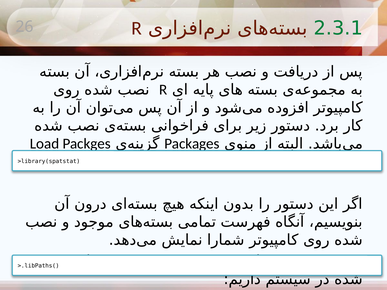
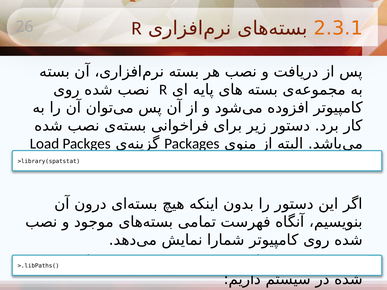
2.3.1 colour: green -> orange (338, 28)
